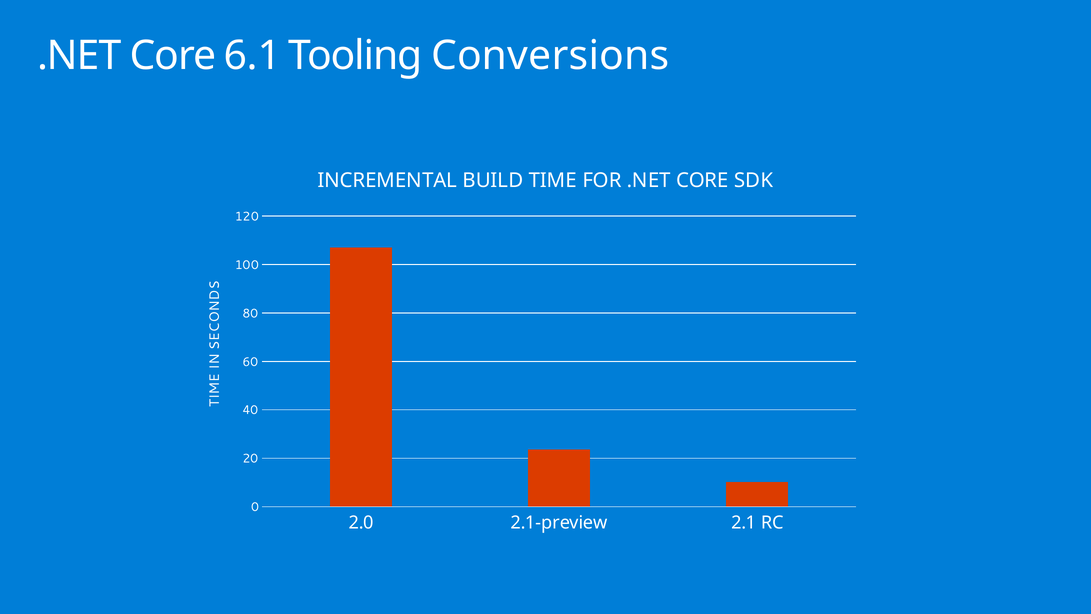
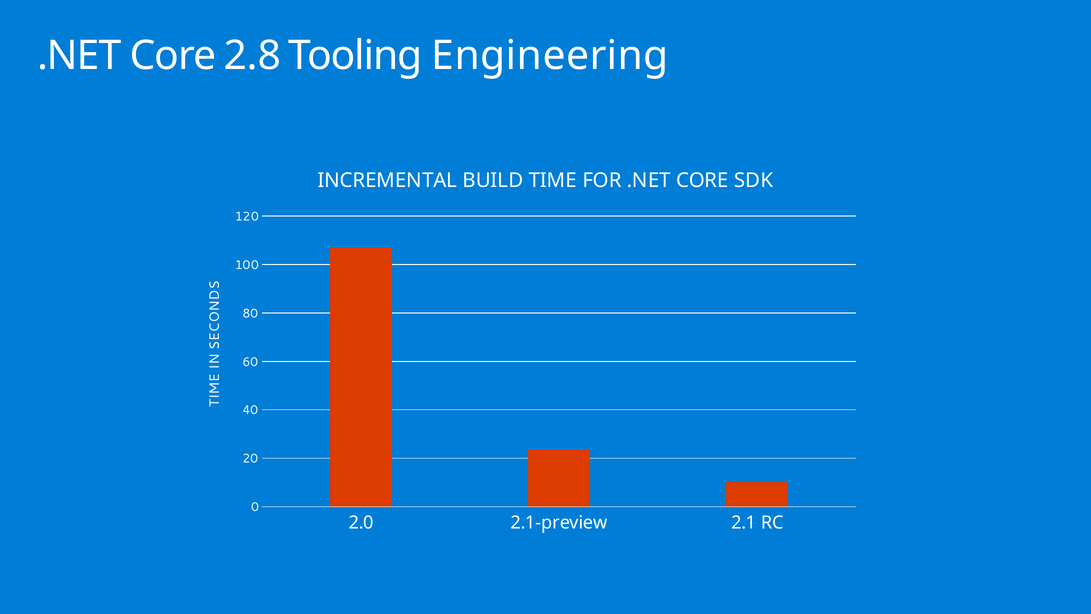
6.1: 6.1 -> 2.8 (252, 56)
Conversions: Conversions -> Engineering (550, 56)
